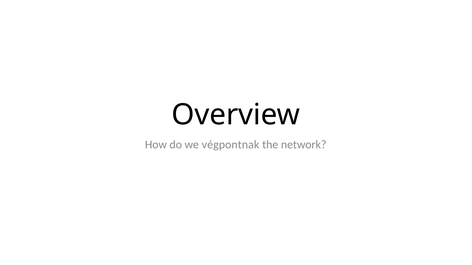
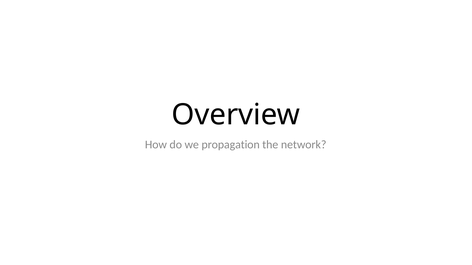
végpontnak: végpontnak -> propagation (231, 145)
